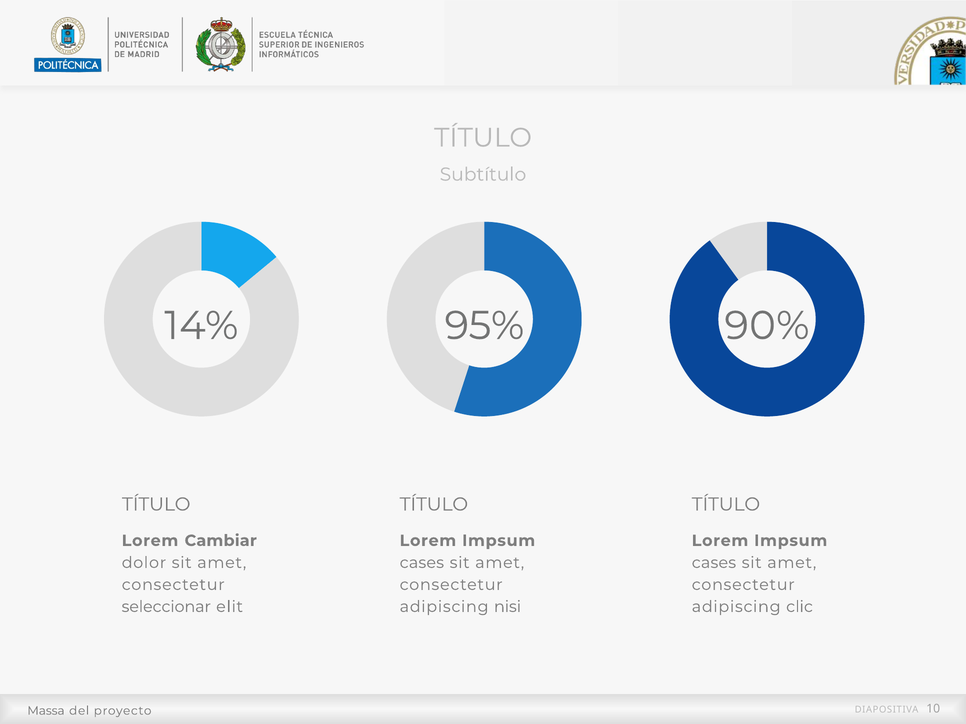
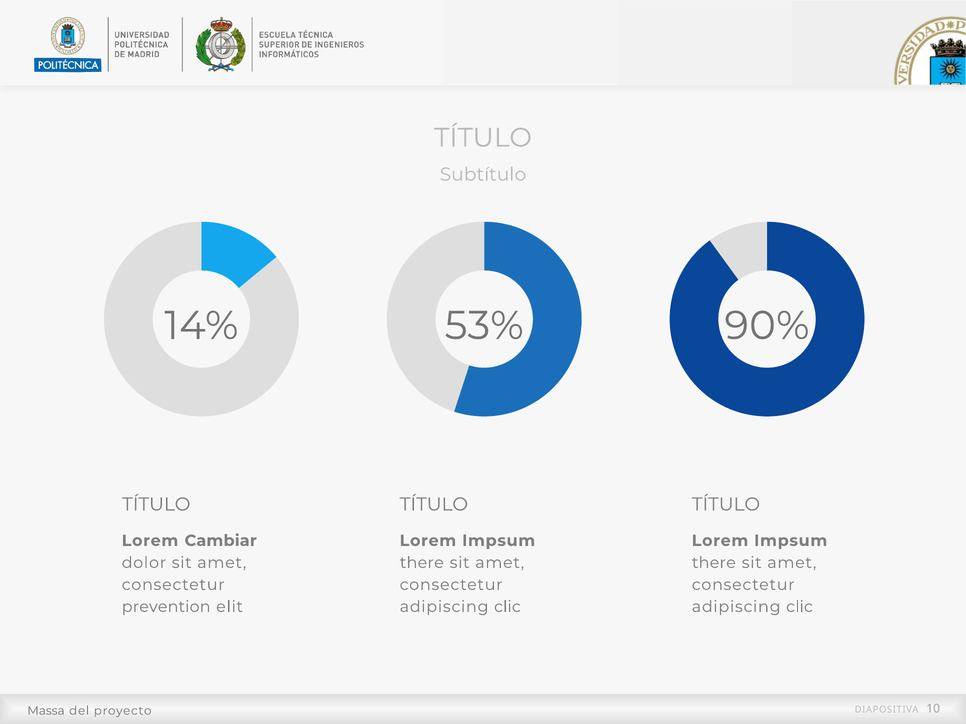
95%: 95% -> 53% (484, 326)
cases: cases -> there (422, 563)
cases: cases -> there (714, 563)
seleccionar: seleccionar -> prevention (166, 607)
nisi: nisi -> clic (507, 607)
